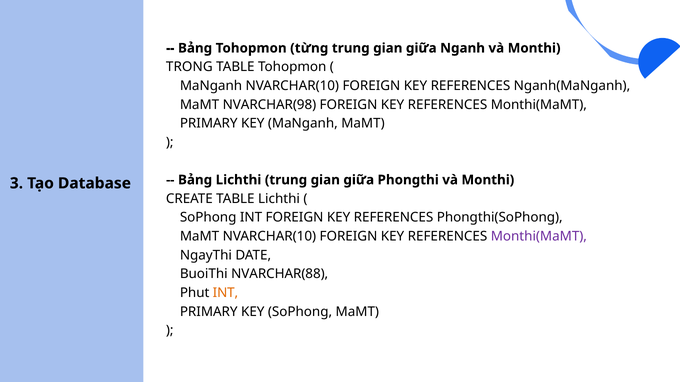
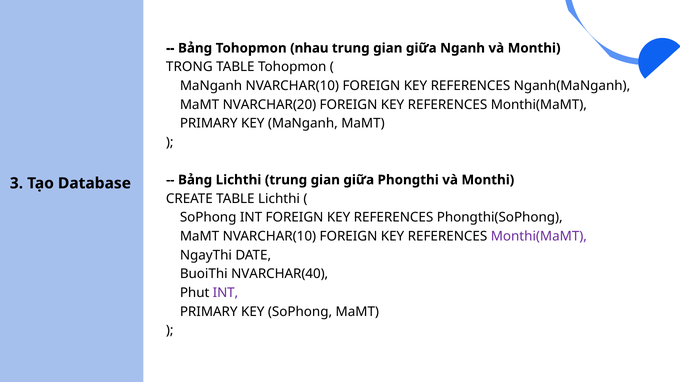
từng: từng -> nhau (309, 48)
NVARCHAR(98: NVARCHAR(98 -> NVARCHAR(20 (269, 105)
NVARCHAR(88: NVARCHAR(88 -> NVARCHAR(40 (280, 274)
INT colour: orange -> purple (225, 293)
